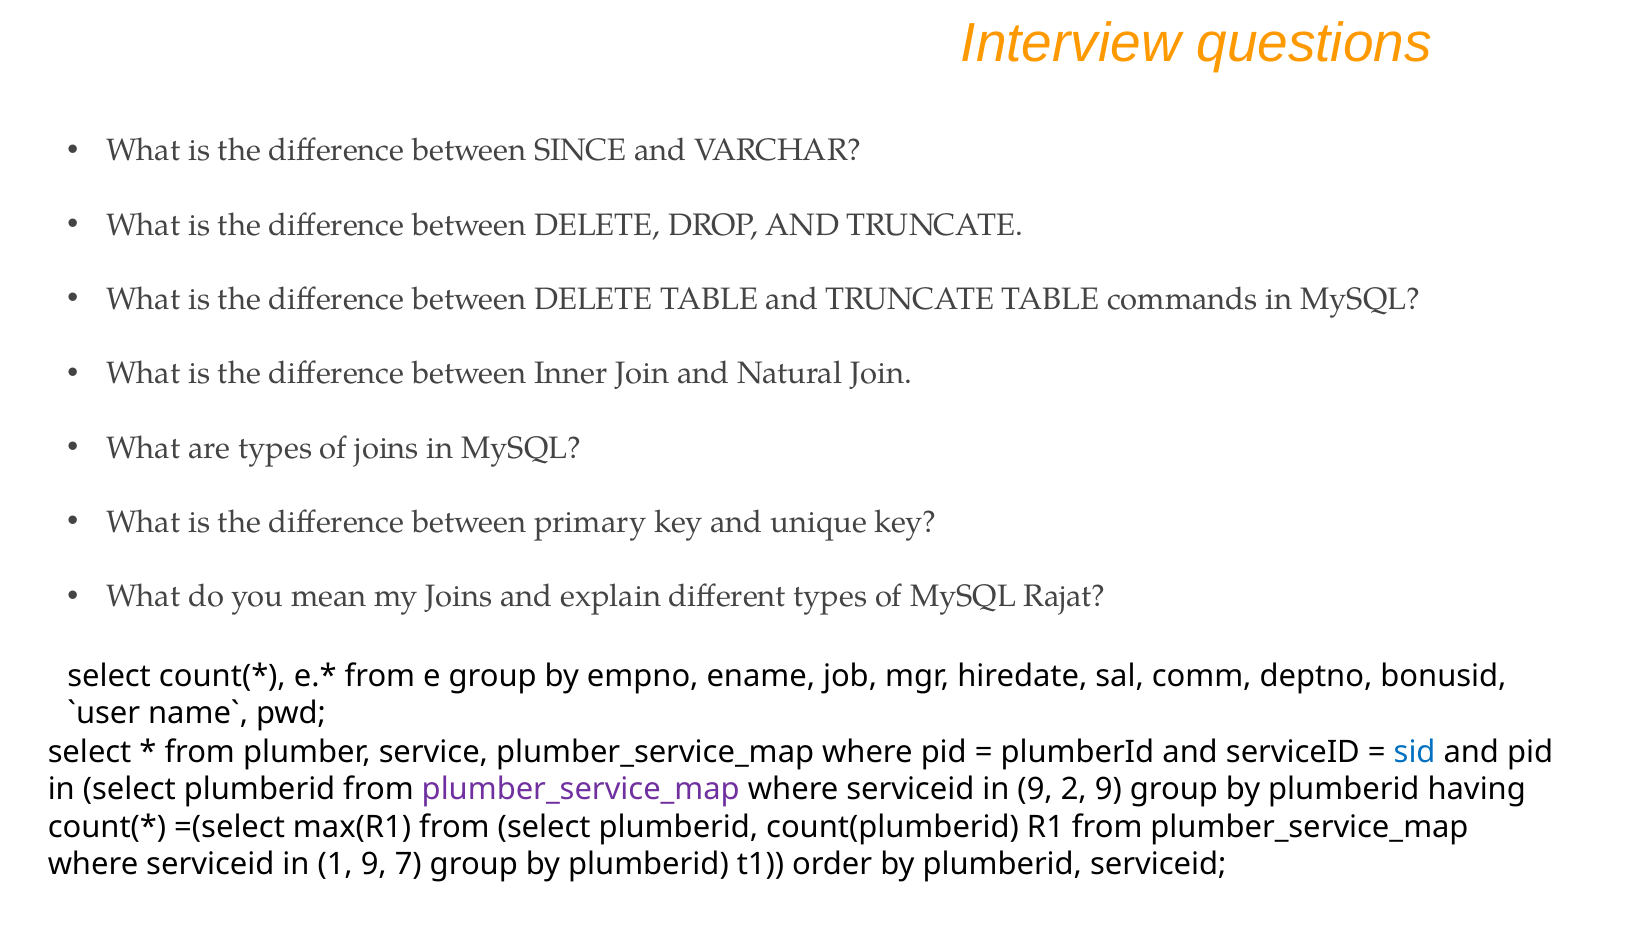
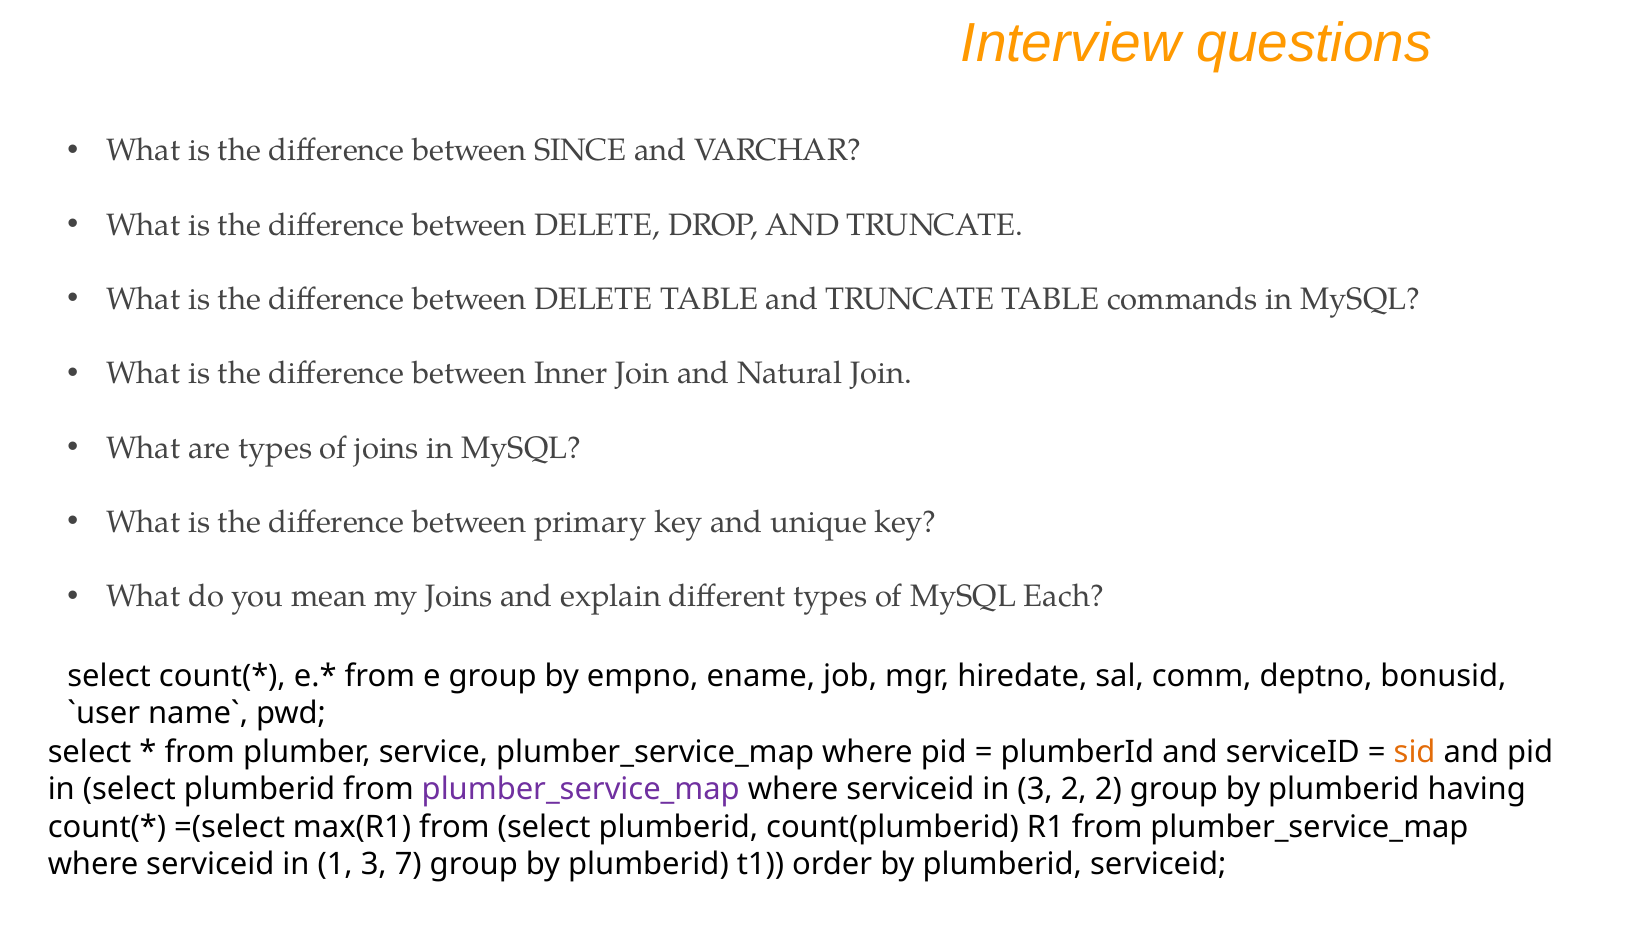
Rajat: Rajat -> Each (1064, 596)
sid colour: blue -> orange (1415, 752)
in 9: 9 -> 3 (1035, 789)
2 9: 9 -> 2 (1108, 789)
1 9: 9 -> 3 (374, 864)
